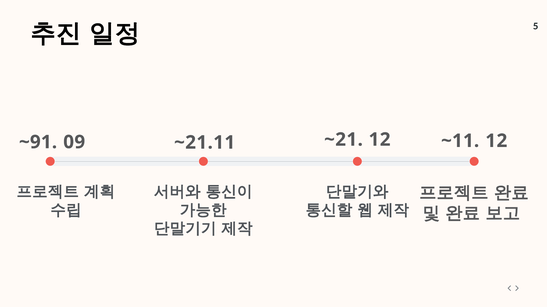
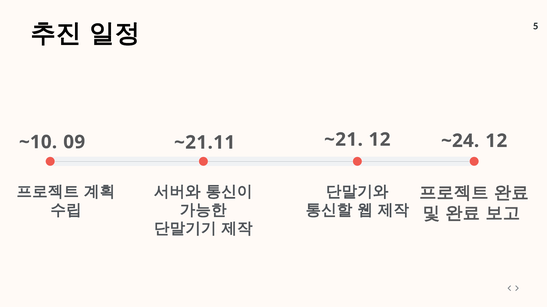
~11: ~11 -> ~24 (460, 141)
~91: ~91 -> ~10 (38, 142)
